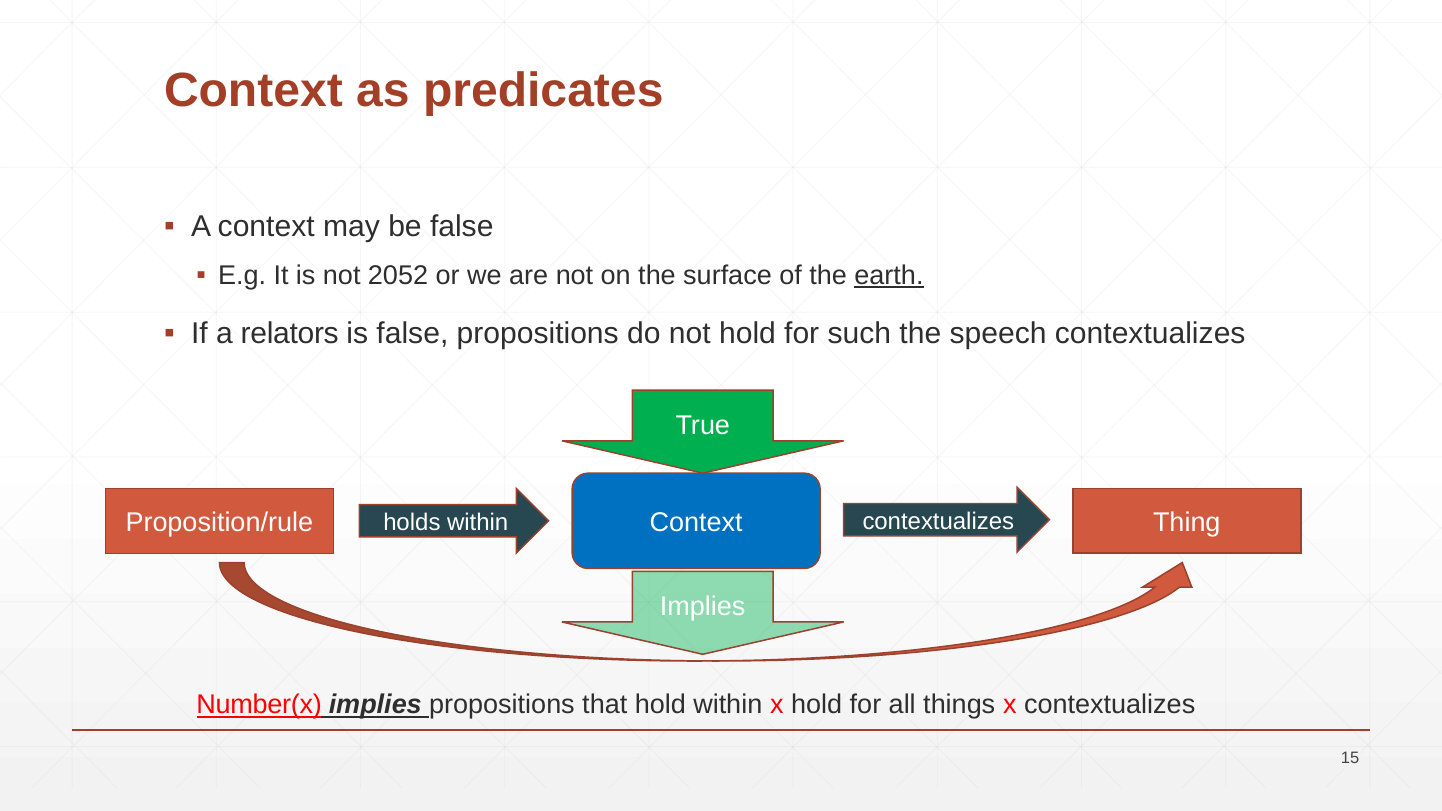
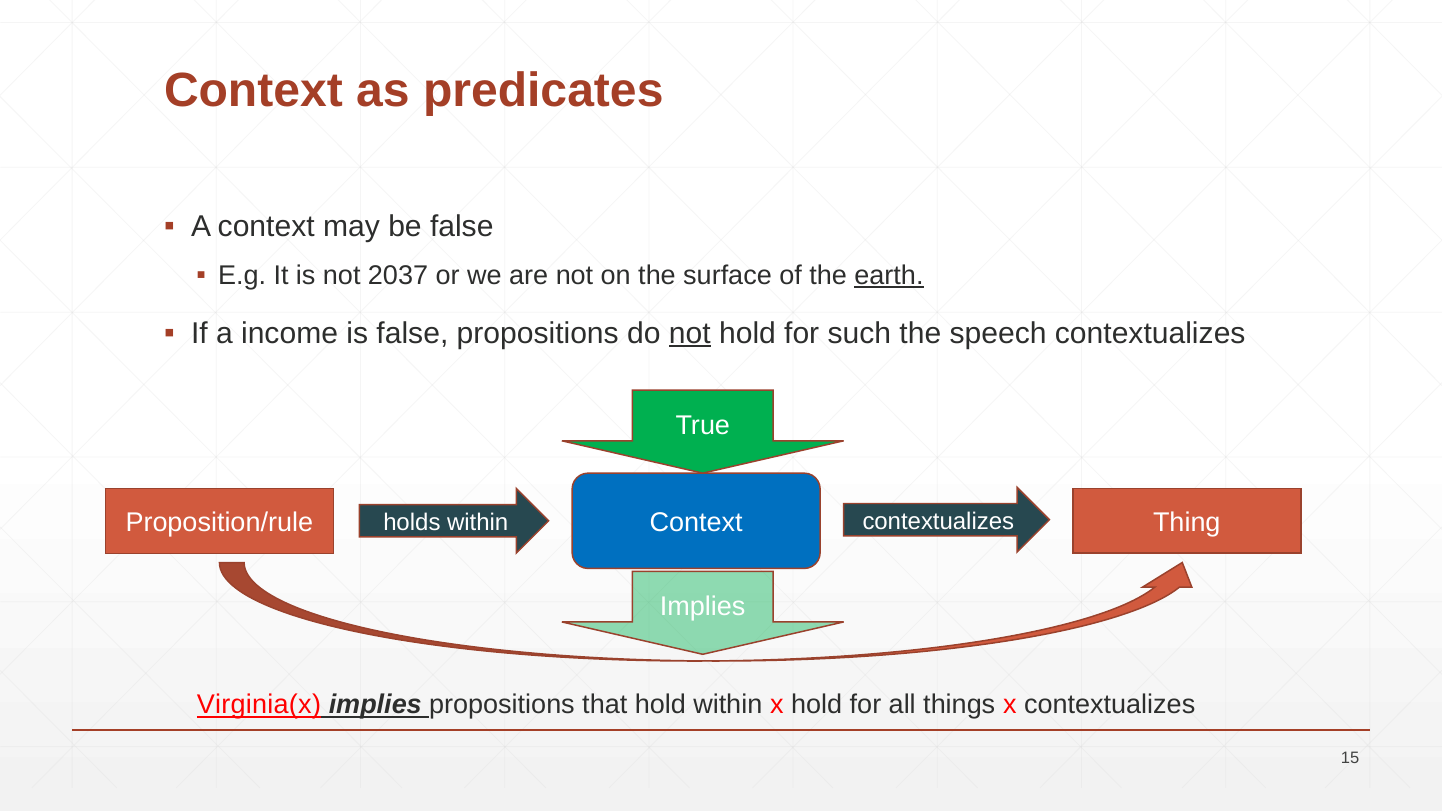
2052: 2052 -> 2037 (398, 276)
relators: relators -> income (290, 333)
not underline: none -> present (690, 333)
Number(x: Number(x -> Virginia(x (259, 705)
